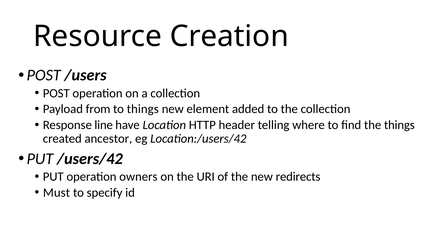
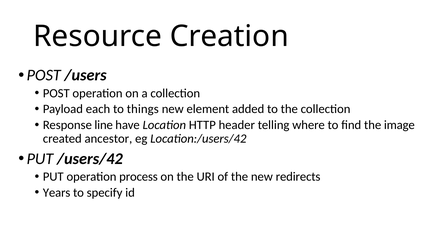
from: from -> each (98, 109)
the things: things -> image (399, 125)
owners: owners -> process (138, 177)
Must: Must -> Years (57, 193)
